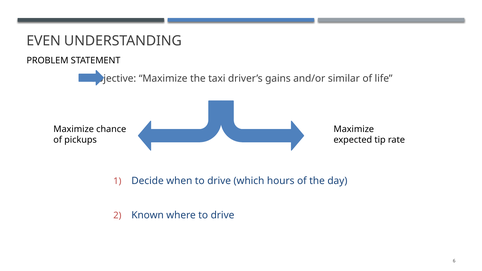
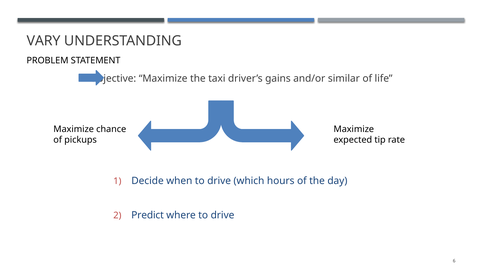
EVEN: EVEN -> VARY (44, 41)
Known: Known -> Predict (148, 215)
